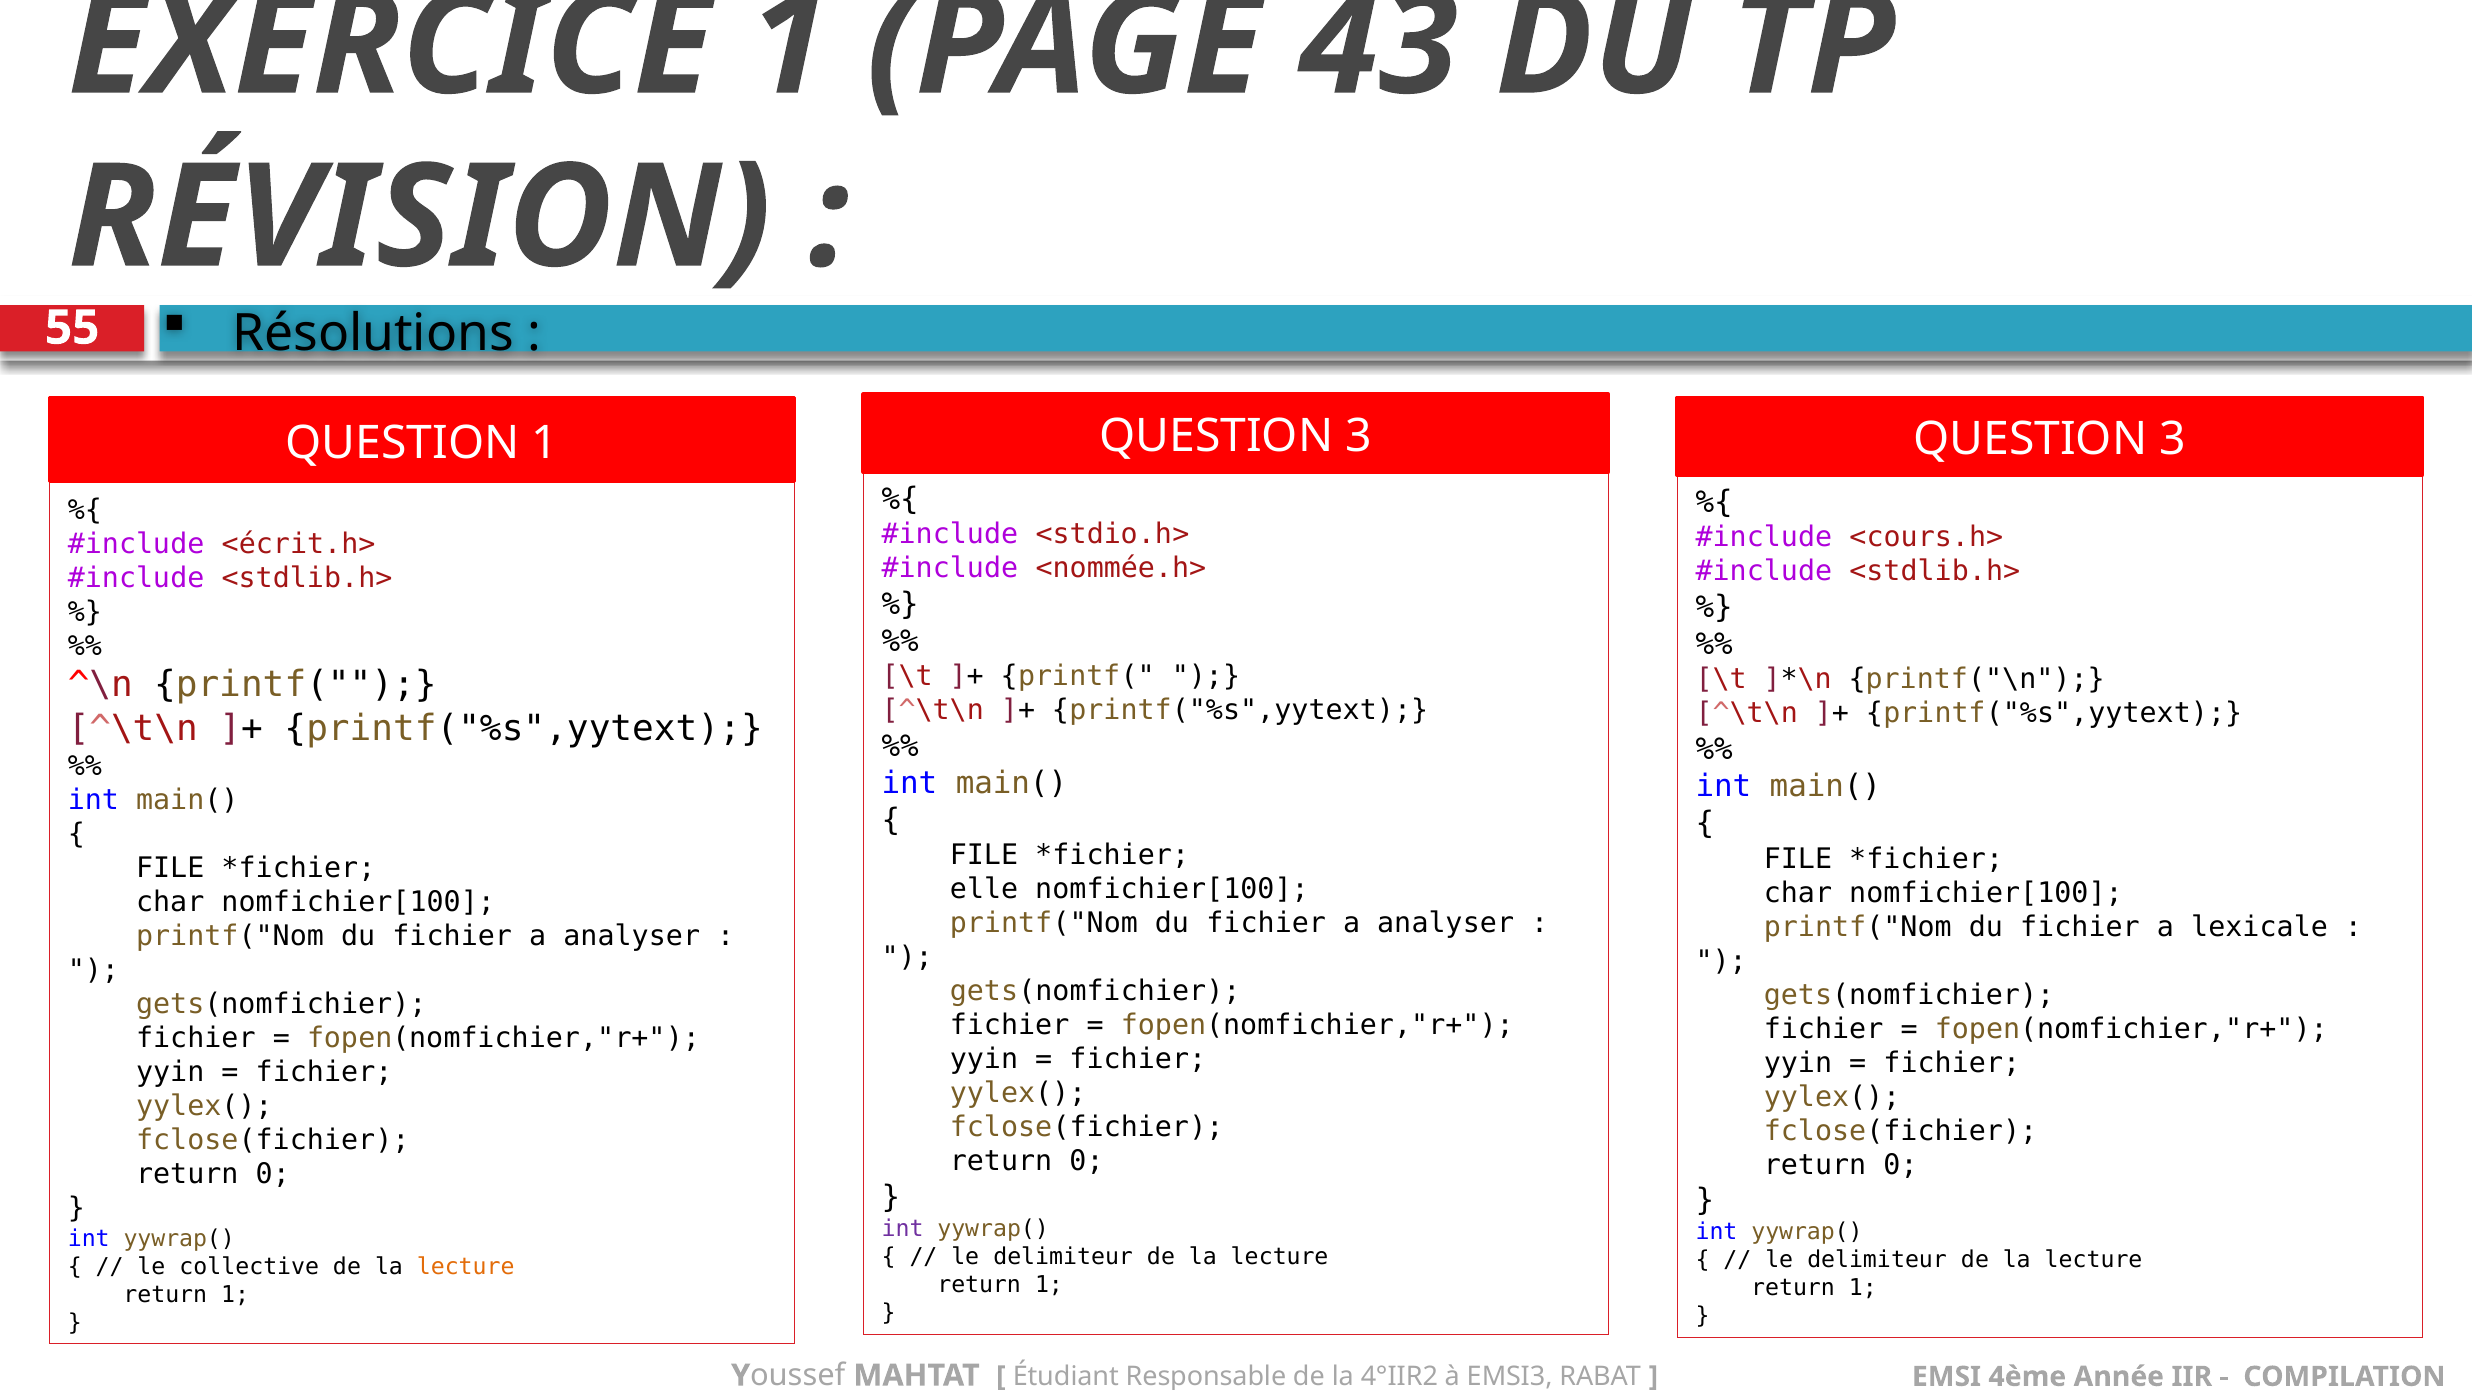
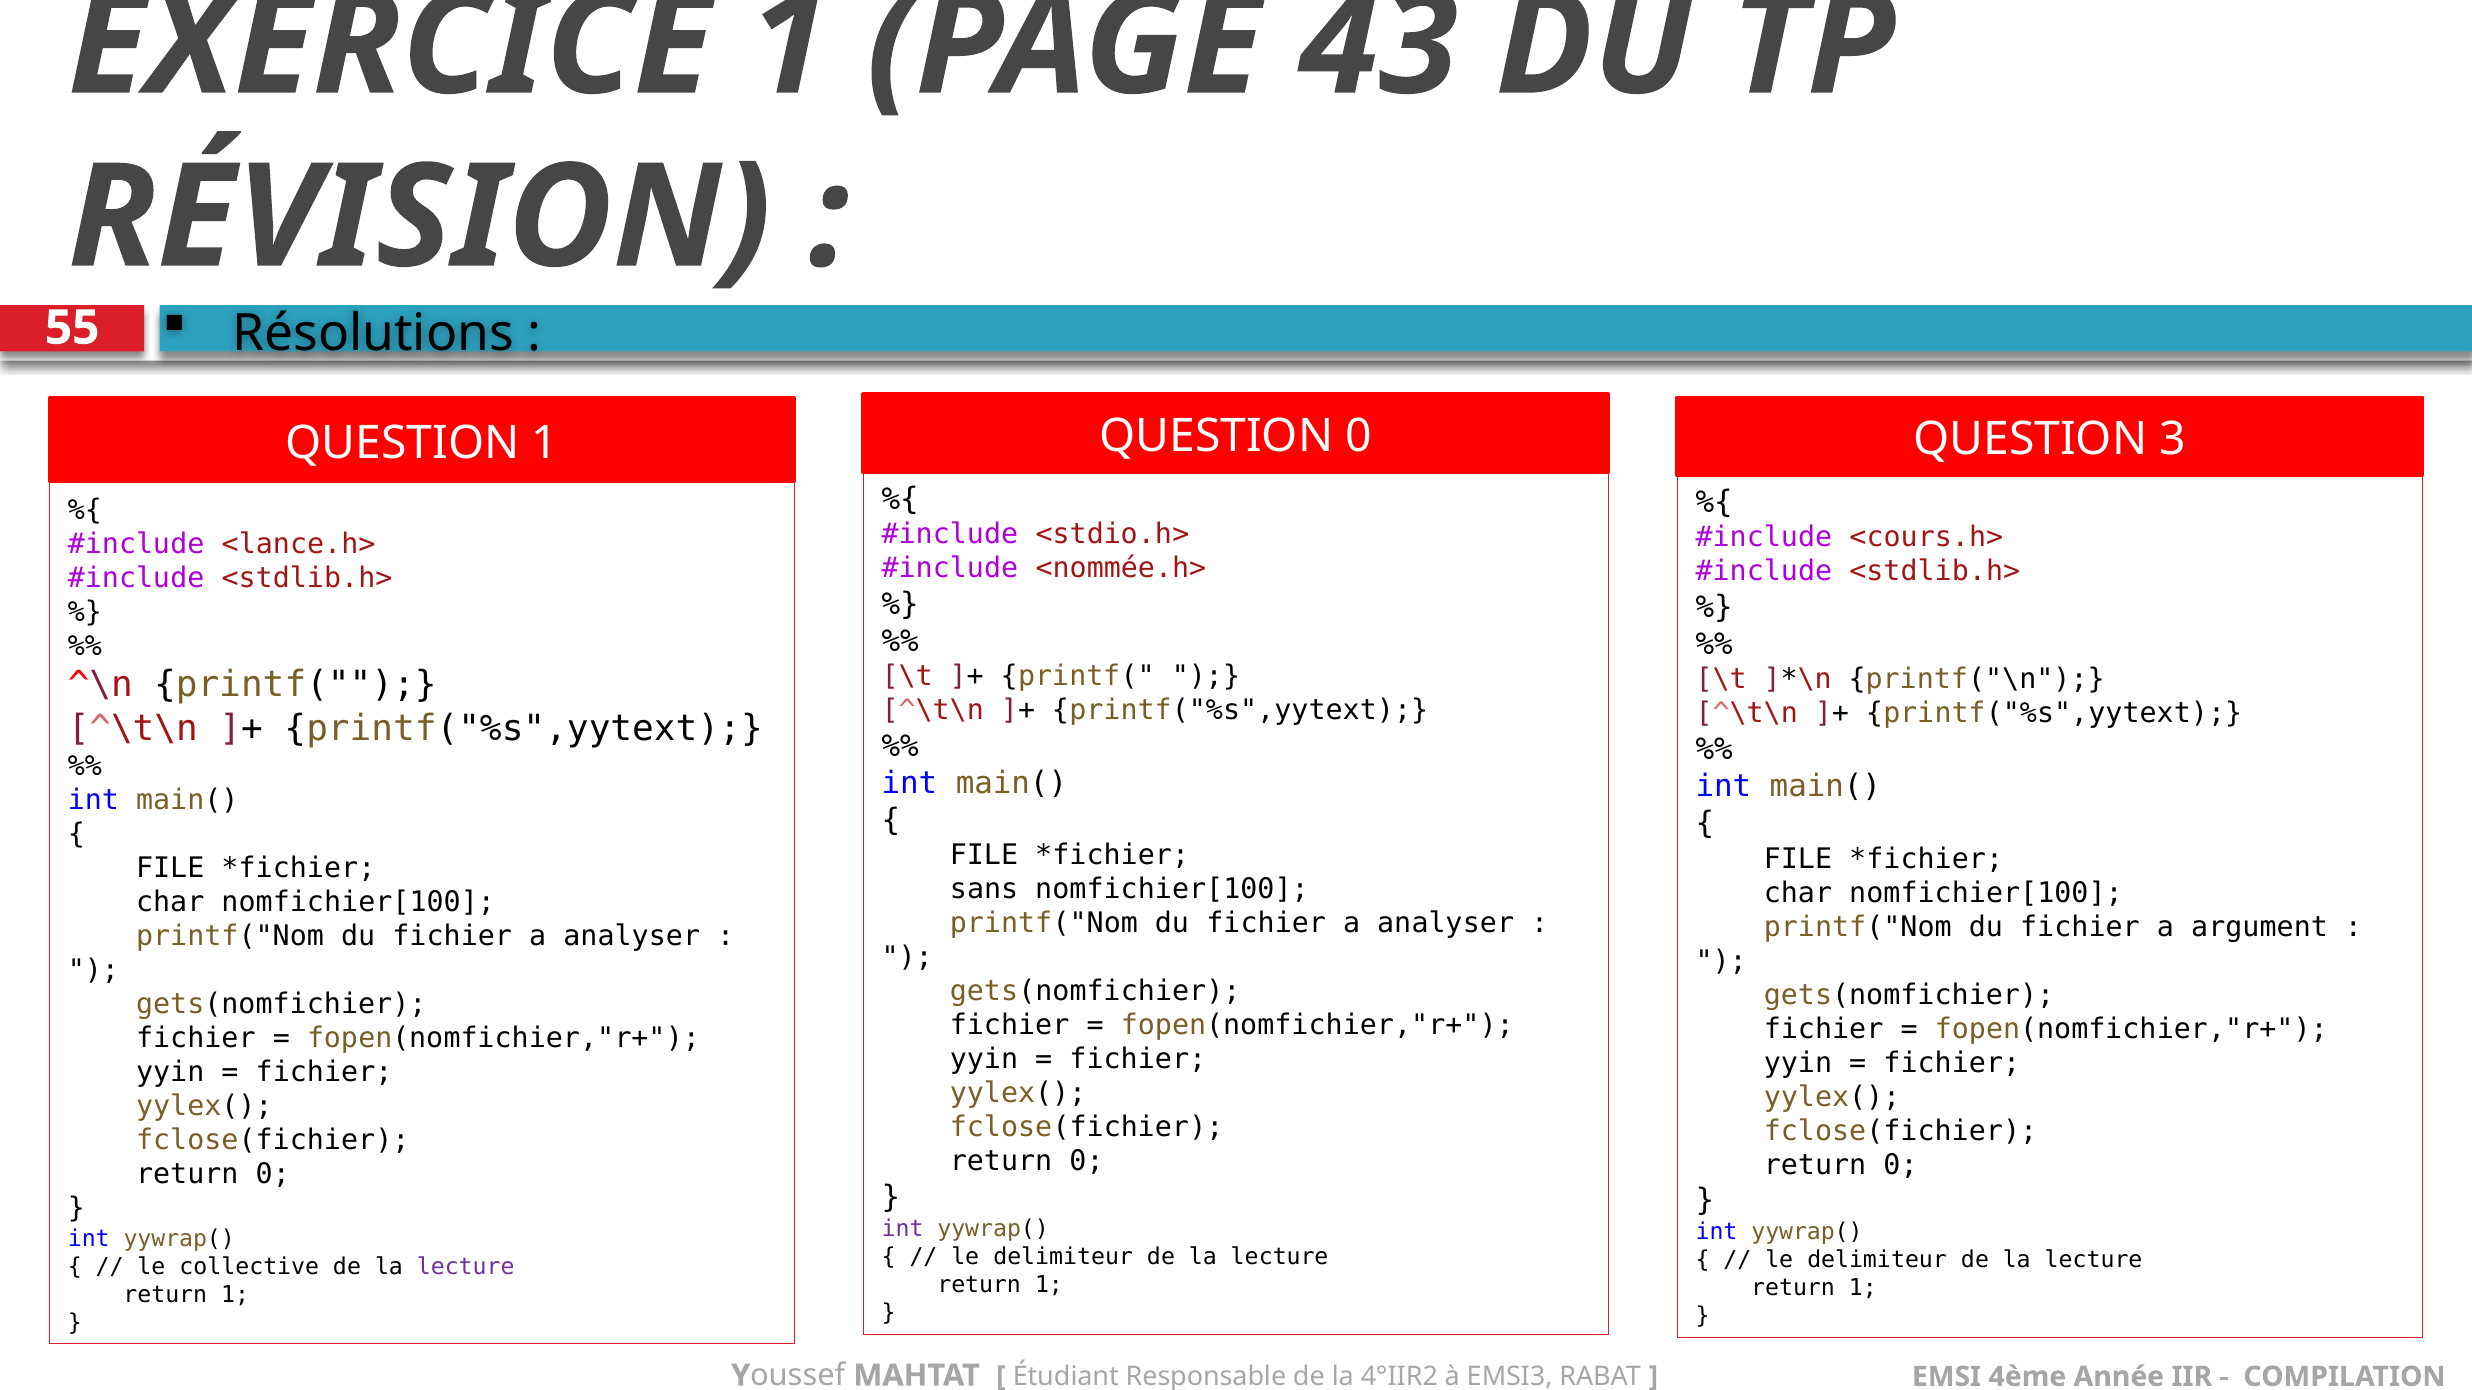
1 QUESTION 3: 3 -> 0 (1359, 437)
<écrit.h>: <écrit.h> -> <lance.h> (299, 544)
elle: elle -> sans (984, 890)
lexicale: lexicale -> argument (2260, 927)
lecture colour: orange -> purple (466, 1267)
